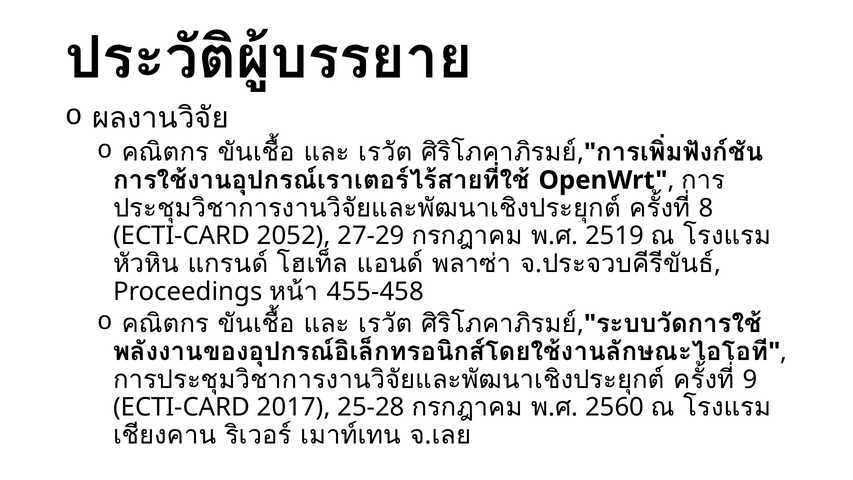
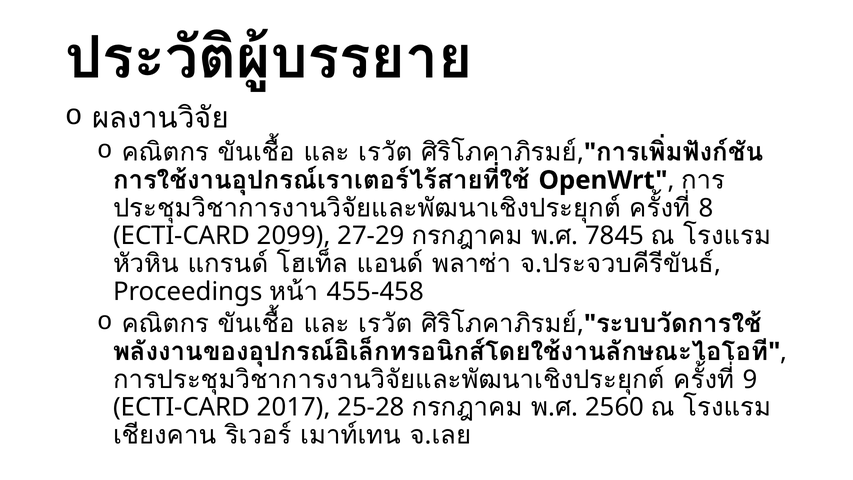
2052: 2052 -> 2099 (294, 236)
2519: 2519 -> 7845 (615, 236)
